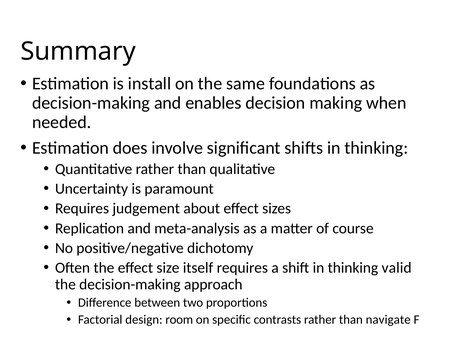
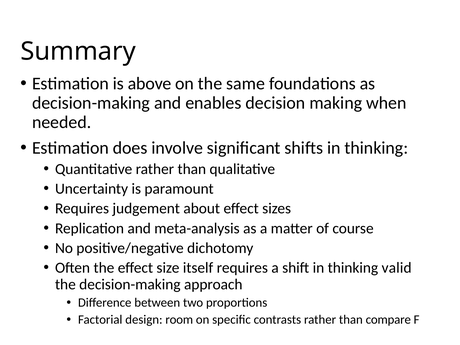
install: install -> above (150, 84)
navigate: navigate -> compare (388, 320)
